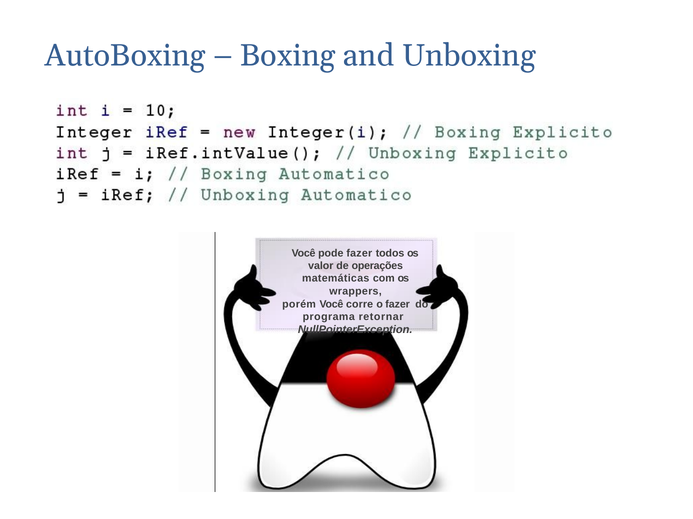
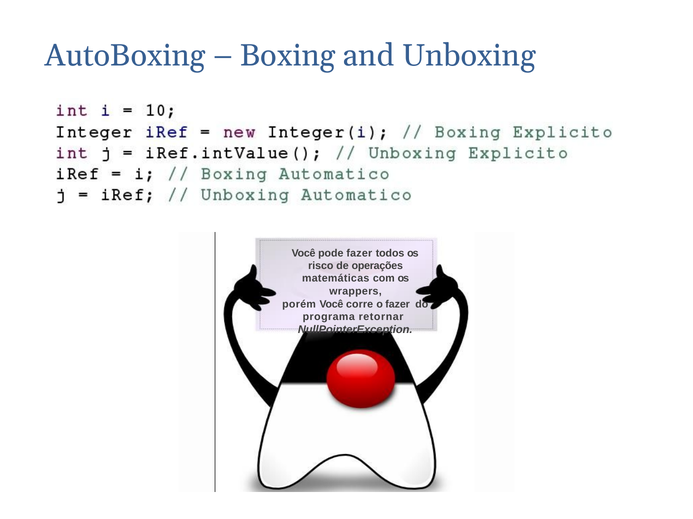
valor: valor -> risco (321, 266)
